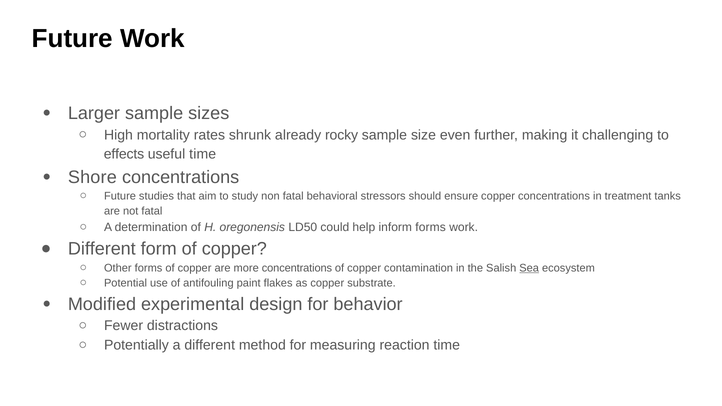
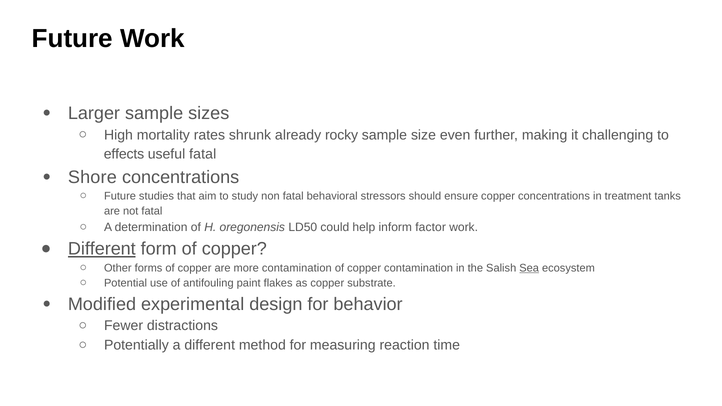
useful time: time -> fatal (203, 154)
inform forms: forms -> factor (431, 227)
Different underline: none -> present (102, 249)
more concentrations: concentrations -> contamination (297, 268)
